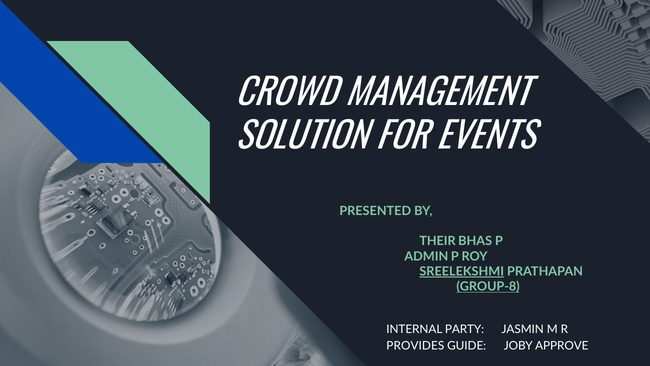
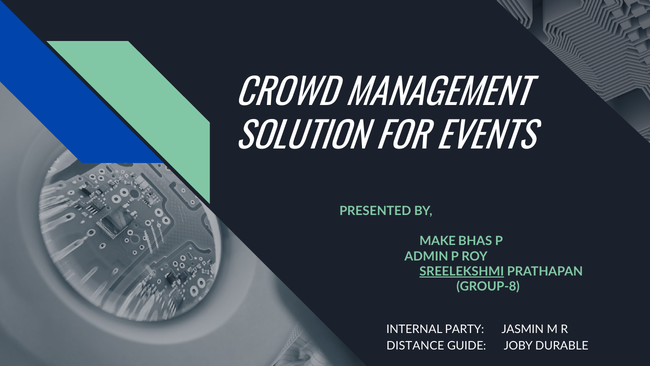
THEIR: THEIR -> MAKE (438, 241)
GROUP-8 underline: present -> none (488, 287)
PROVIDES: PROVIDES -> DISTANCE (415, 345)
APPROVE: APPROVE -> DURABLE (562, 345)
